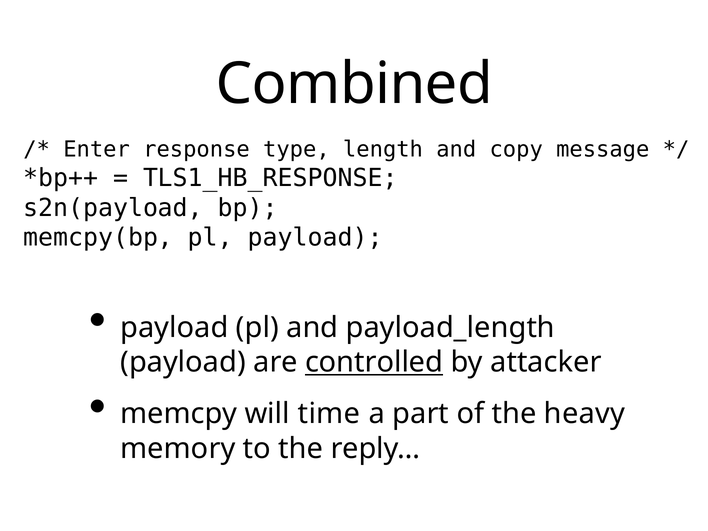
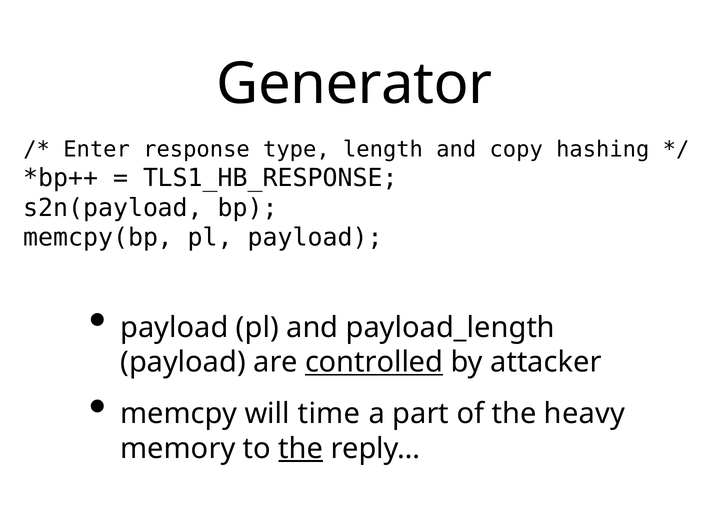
Combined: Combined -> Generator (354, 84)
message: message -> hashing (603, 150)
the underline: none -> present (301, 449)
